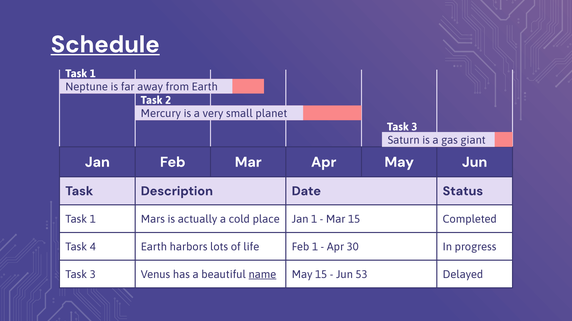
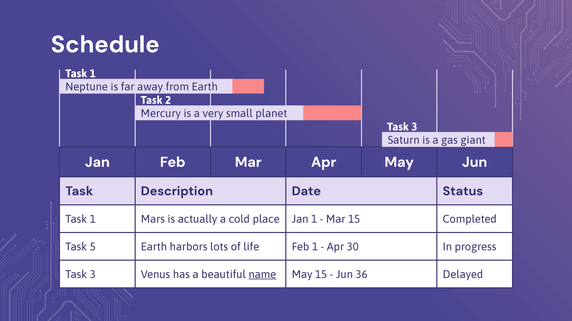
Schedule underline: present -> none (105, 45)
4: 4 -> 5 (93, 247)
53: 53 -> 36 (362, 275)
